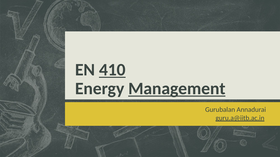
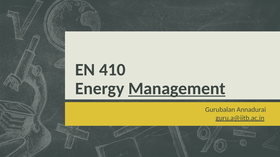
410 underline: present -> none (112, 70)
